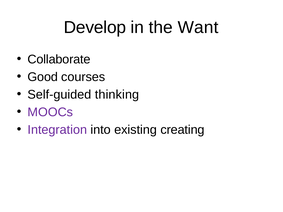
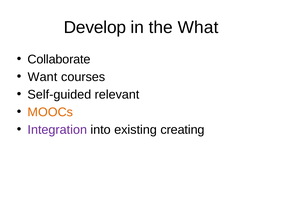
Want: Want -> What (198, 27)
Good: Good -> Want (43, 77)
thinking: thinking -> relevant (117, 95)
MOOCs colour: purple -> orange (50, 112)
